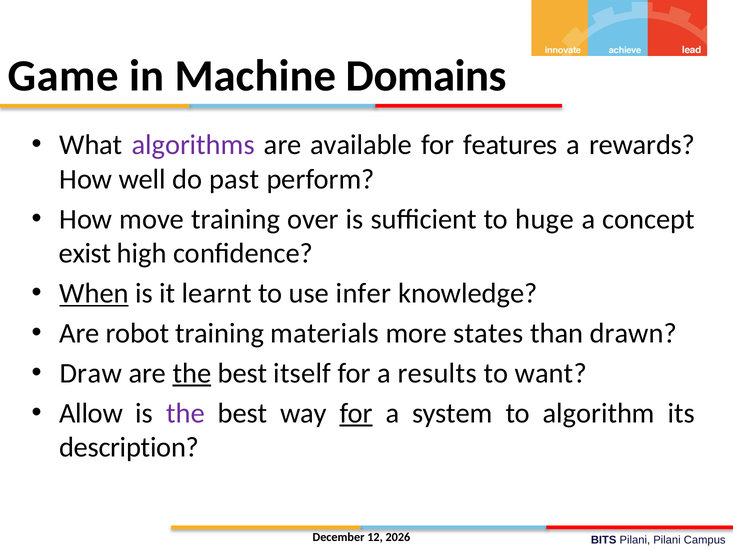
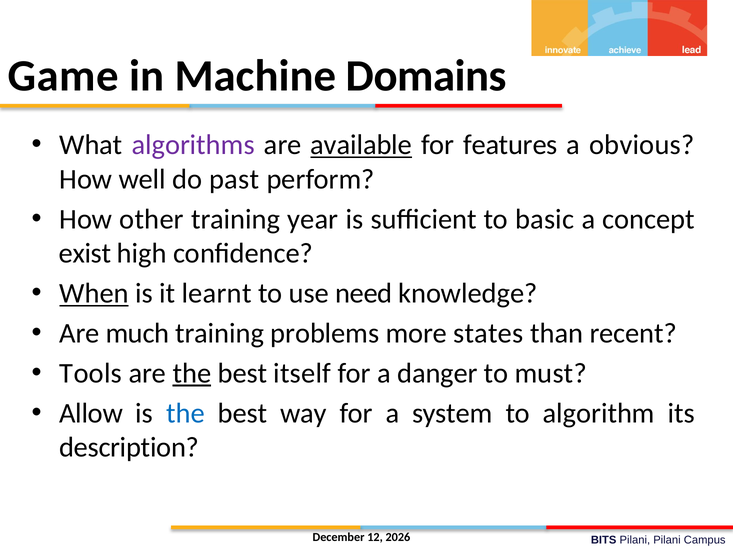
available underline: none -> present (361, 145)
rewards: rewards -> obvious (642, 145)
move: move -> other (152, 219)
over: over -> year (313, 219)
huge: huge -> basic (545, 219)
infer: infer -> need (364, 293)
robot: robot -> much (137, 333)
materials: materials -> problems (325, 333)
drawn: drawn -> recent (633, 333)
Draw: Draw -> Tools (91, 373)
results: results -> danger (437, 373)
want: want -> must (551, 373)
the colour: purple -> blue (186, 413)
for underline: present -> none (356, 413)
